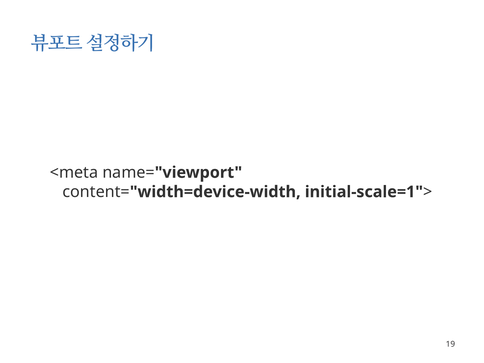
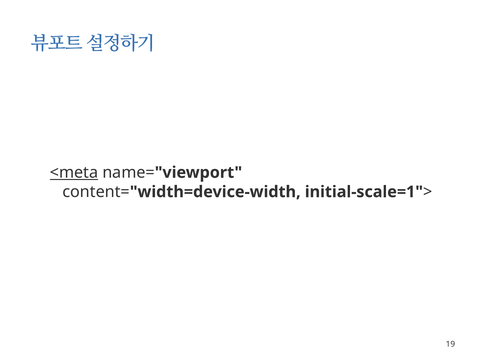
<meta underline: none -> present (74, 172)
